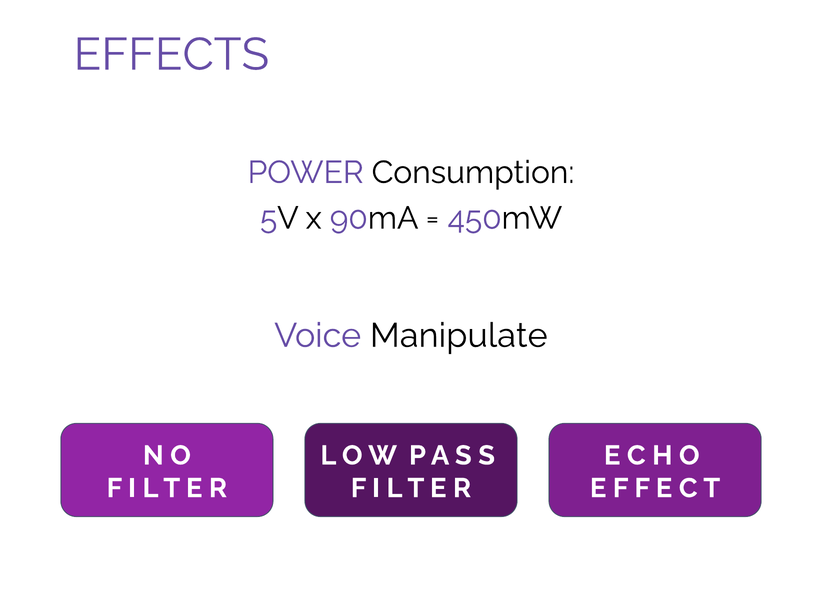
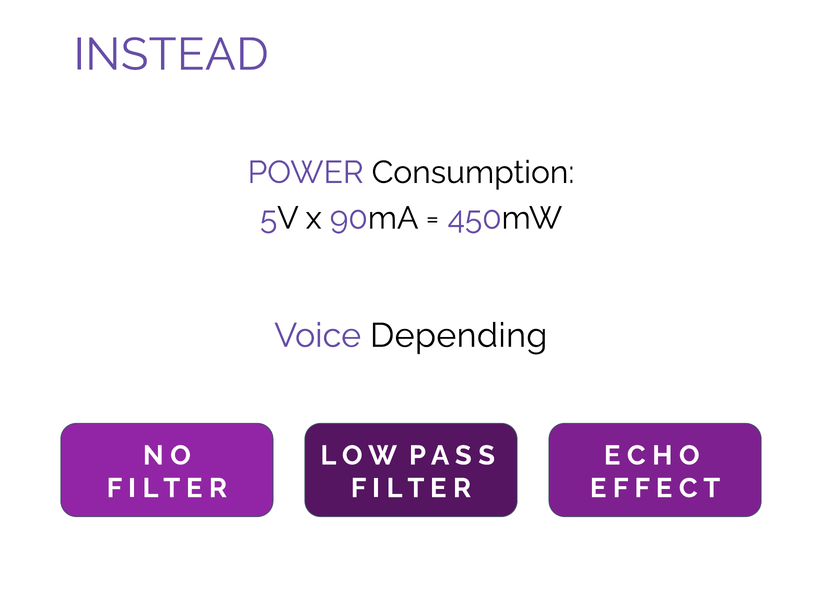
EFFECTS: EFFECTS -> INSTEAD (171, 55)
Manipulate: Manipulate -> Depending (459, 336)
